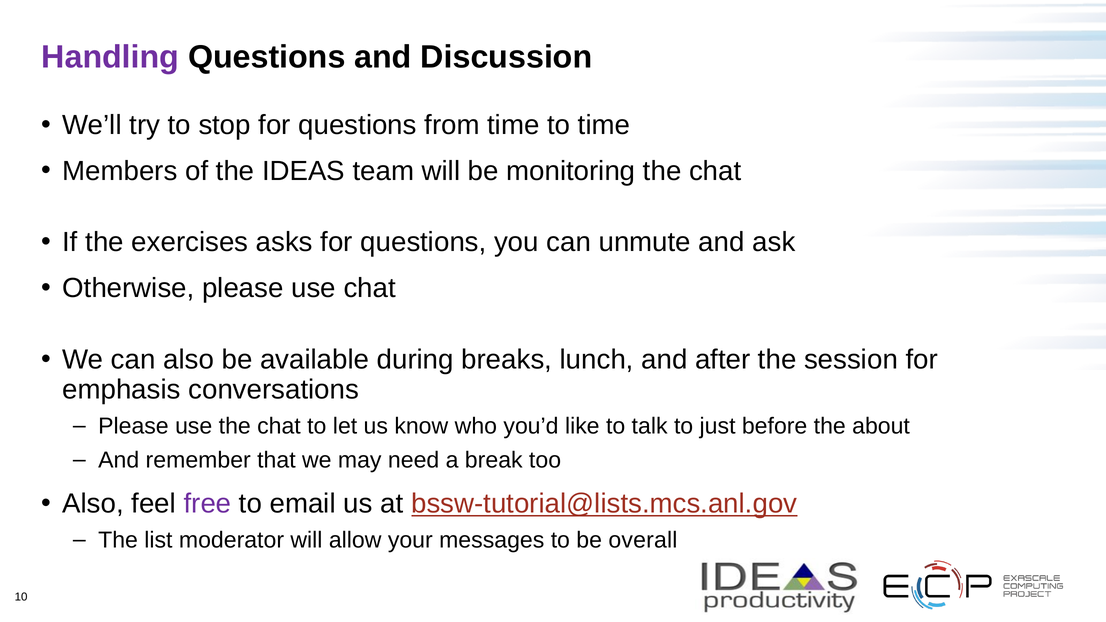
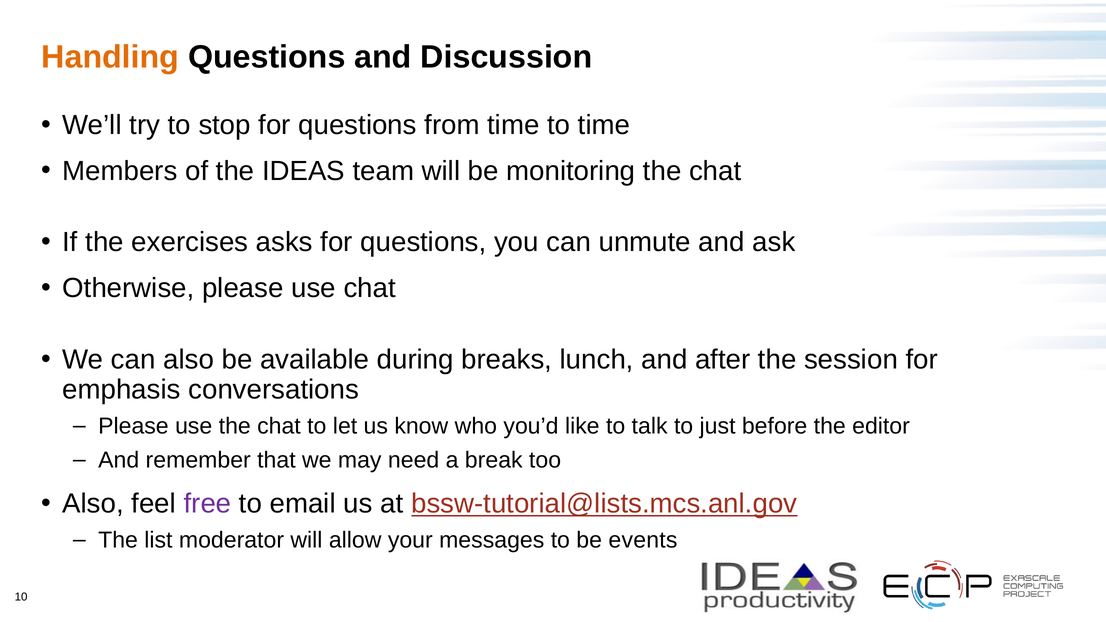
Handling colour: purple -> orange (110, 57)
about: about -> editor (881, 426)
overall: overall -> events (643, 540)
